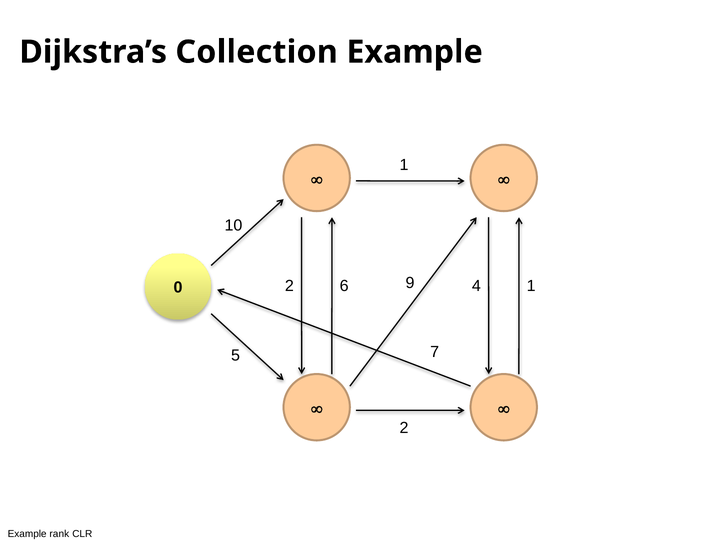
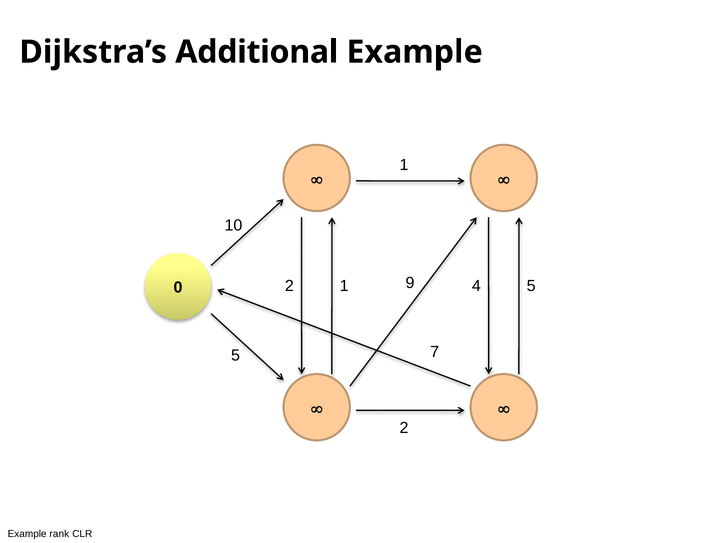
Collection: Collection -> Additional (257, 52)
6: 6 -> 1 (344, 286)
4 1: 1 -> 5 (531, 286)
